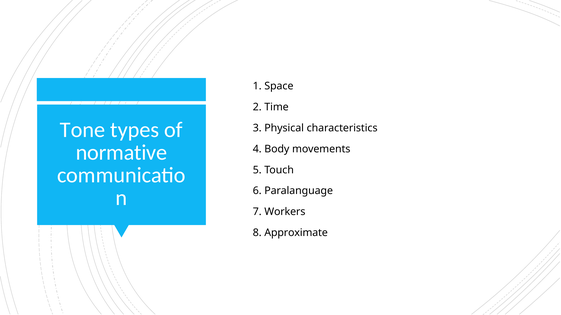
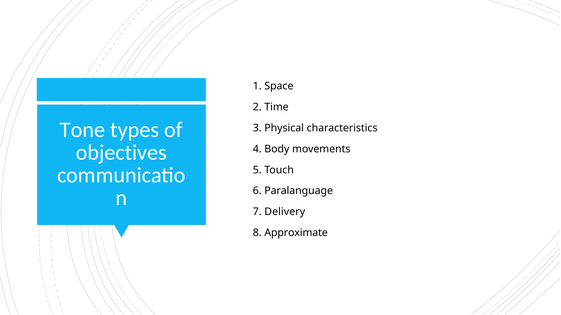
normative: normative -> objectives (121, 153)
Workers: Workers -> Delivery (285, 212)
